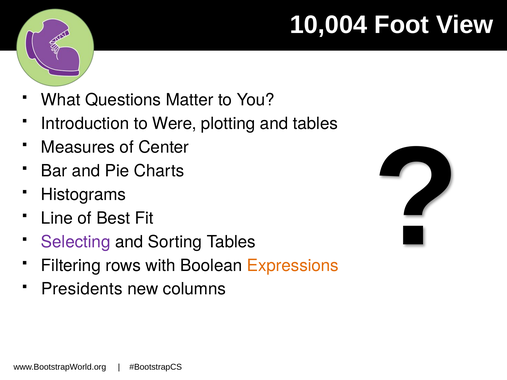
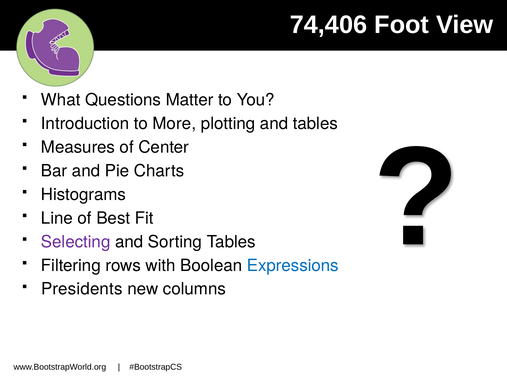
10,004: 10,004 -> 74,406 (328, 25)
Were: Were -> More (174, 124)
Expressions colour: orange -> blue (293, 266)
